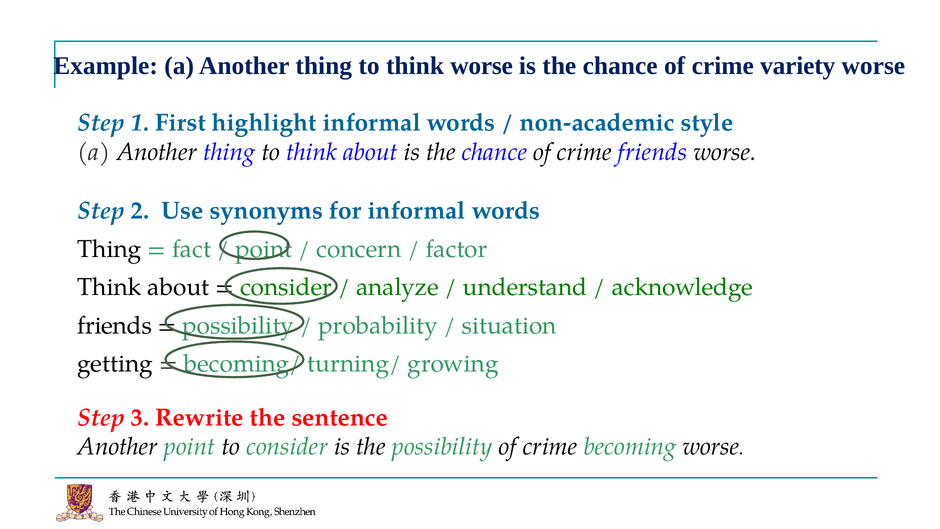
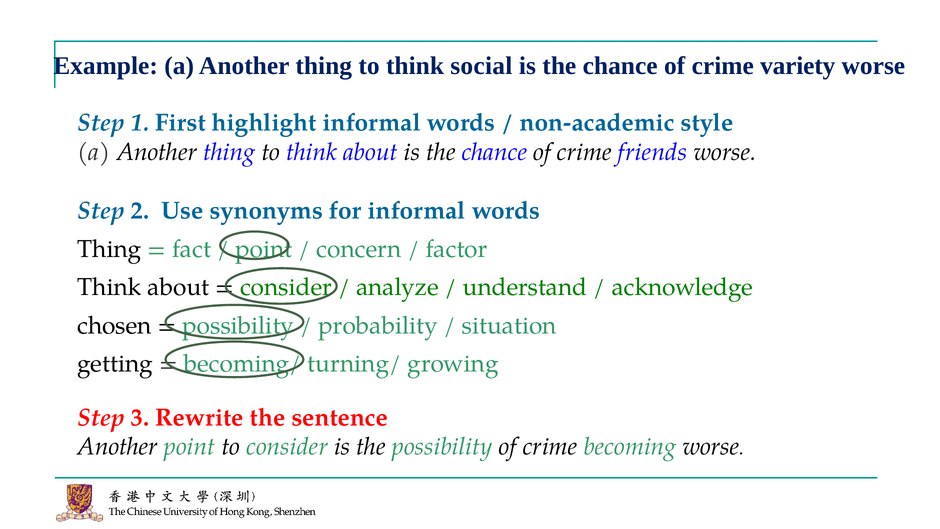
think worse: worse -> social (481, 66)
friends: friends -> chosen (114, 325)
